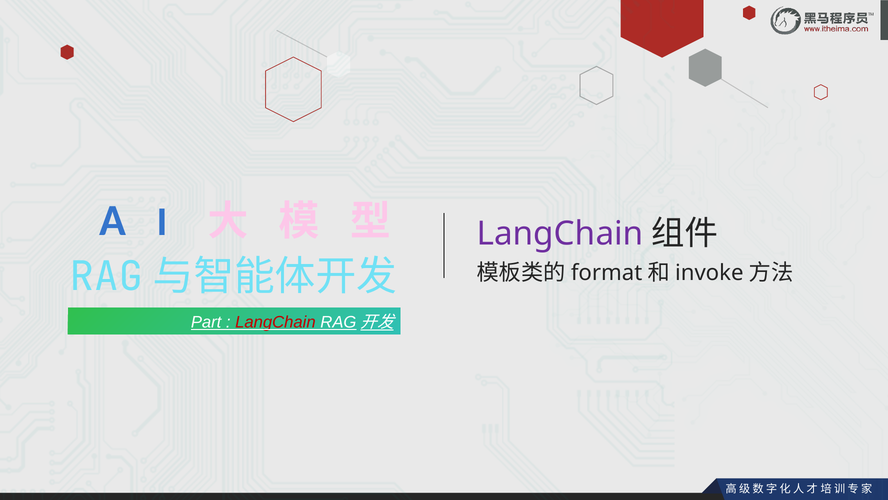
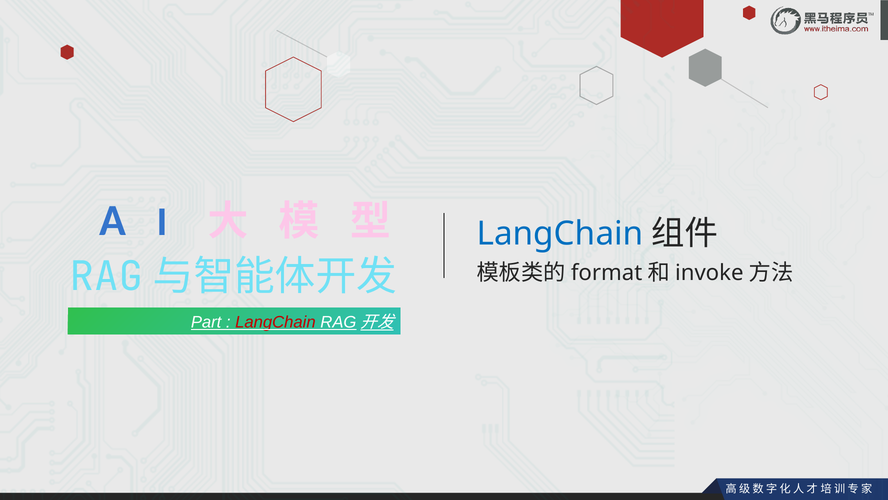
LangChain colour: purple -> blue (560, 233)
